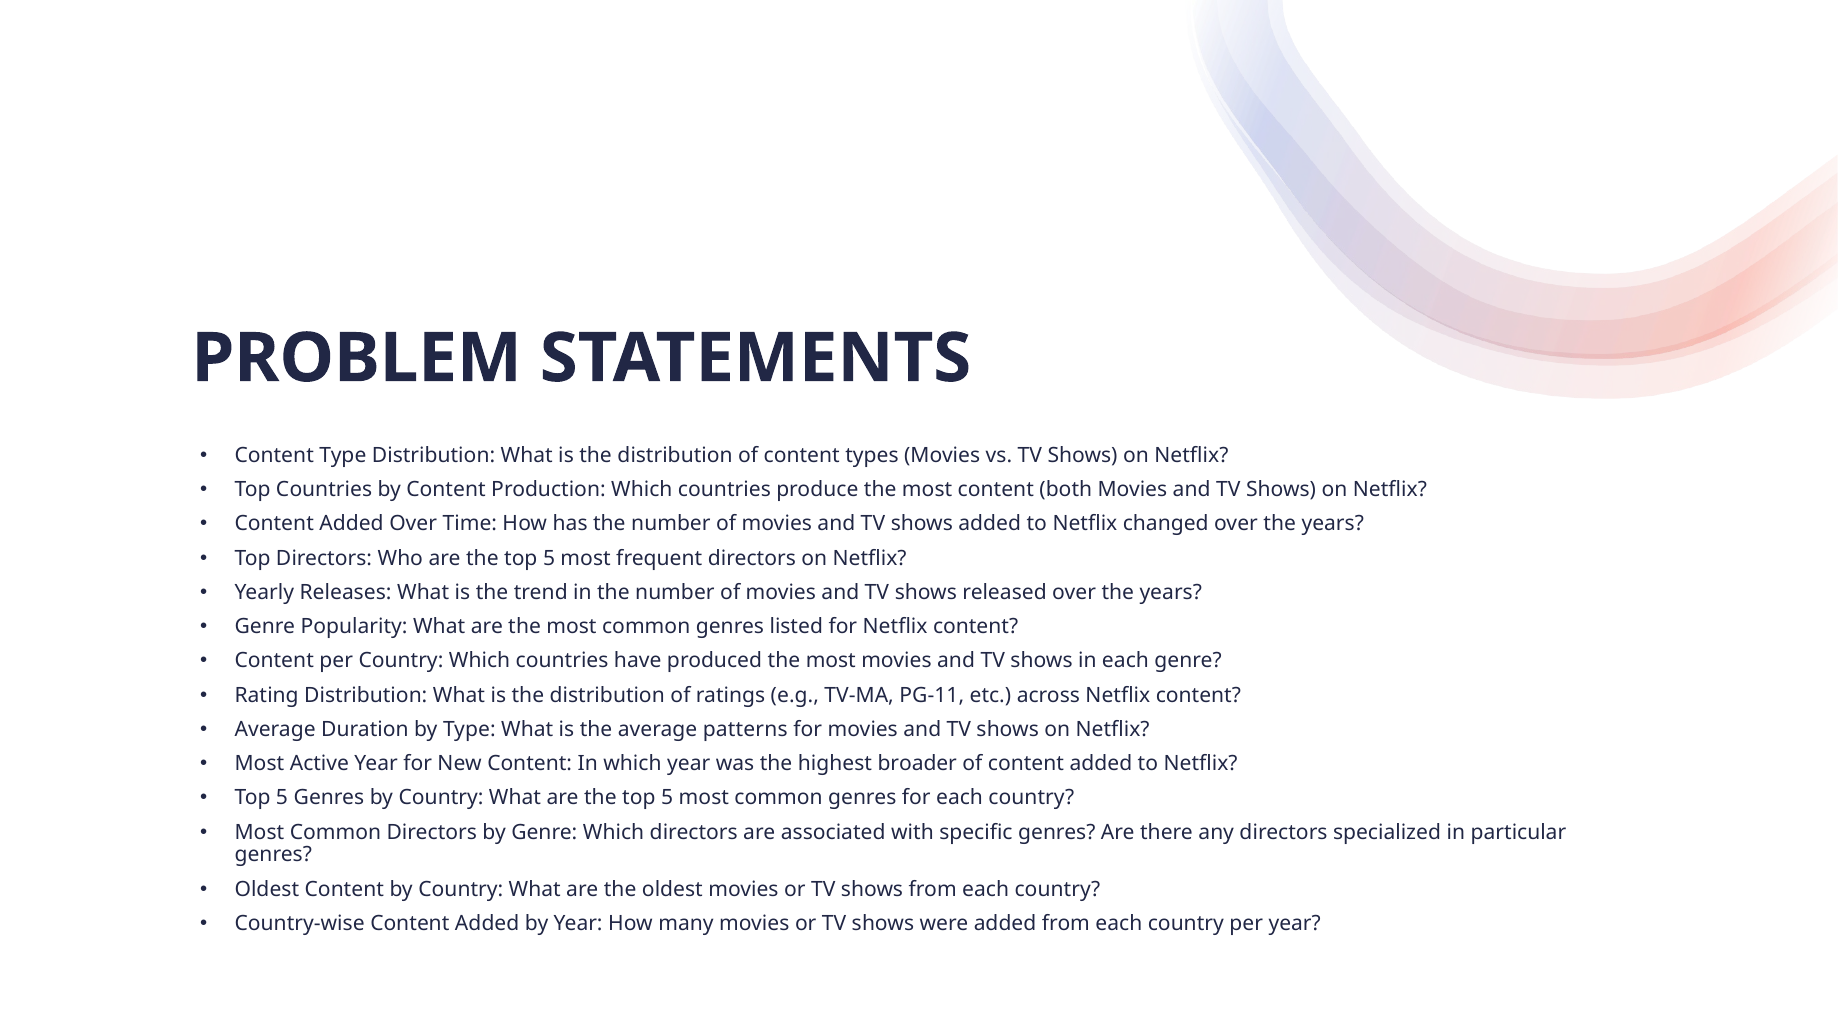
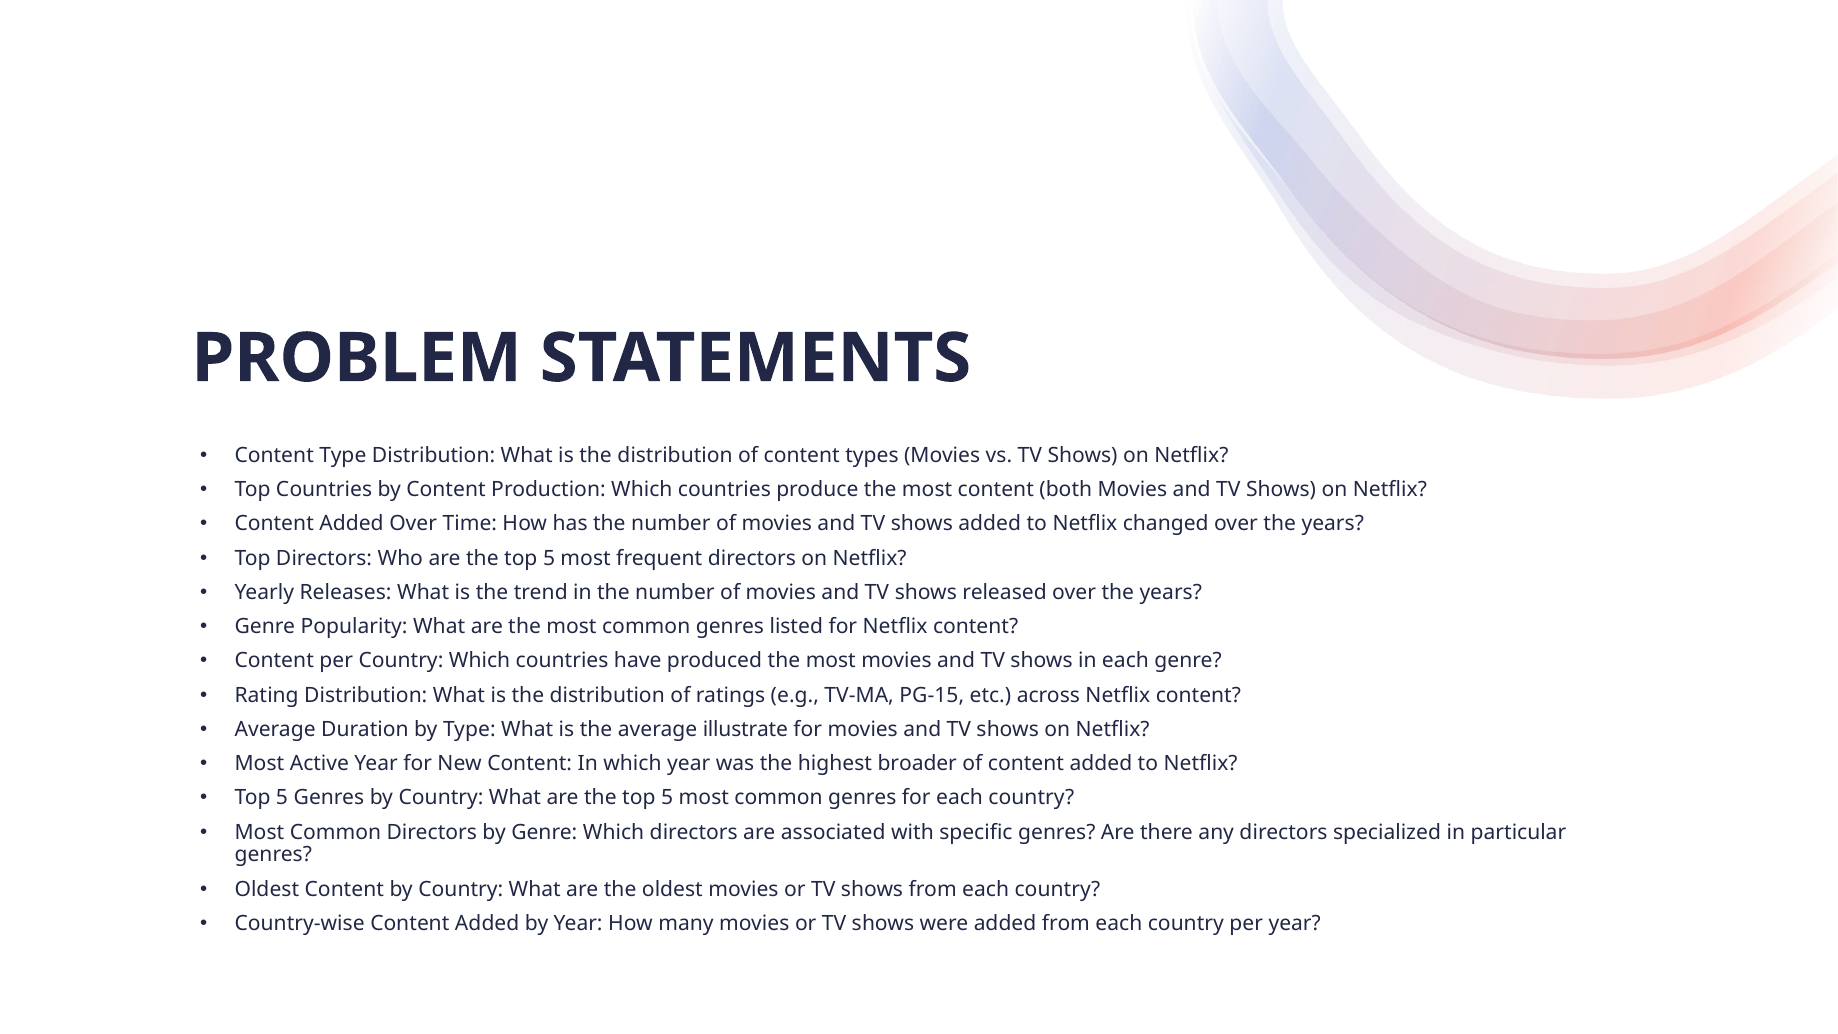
PG-11: PG-11 -> PG-15 (932, 695)
patterns: patterns -> illustrate (745, 729)
